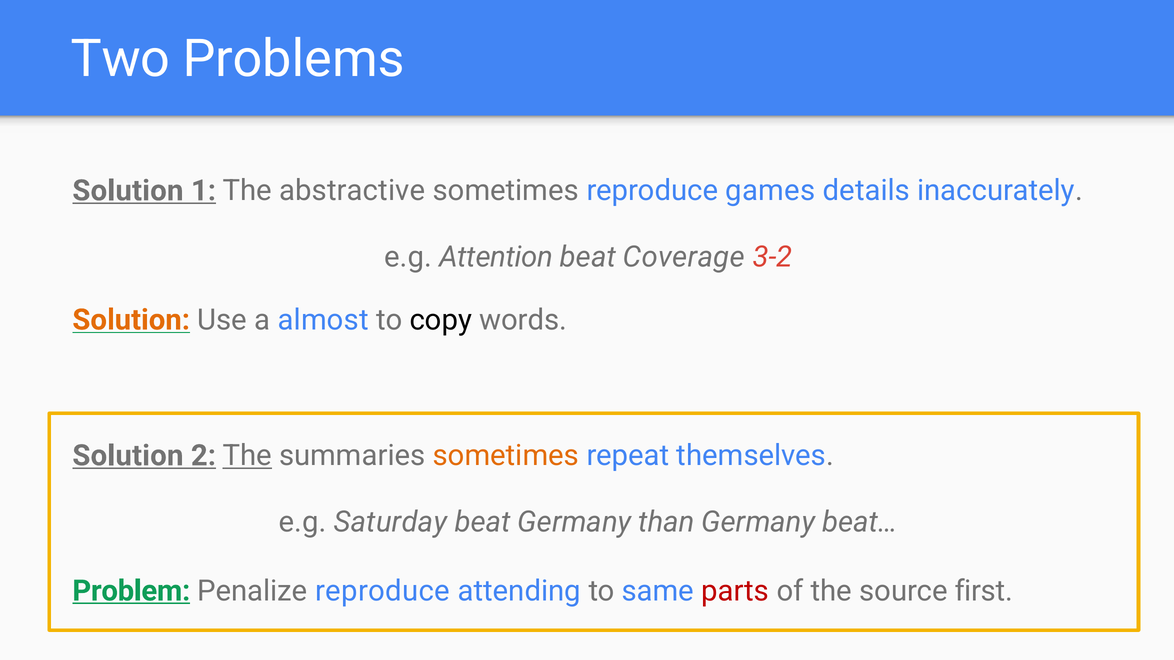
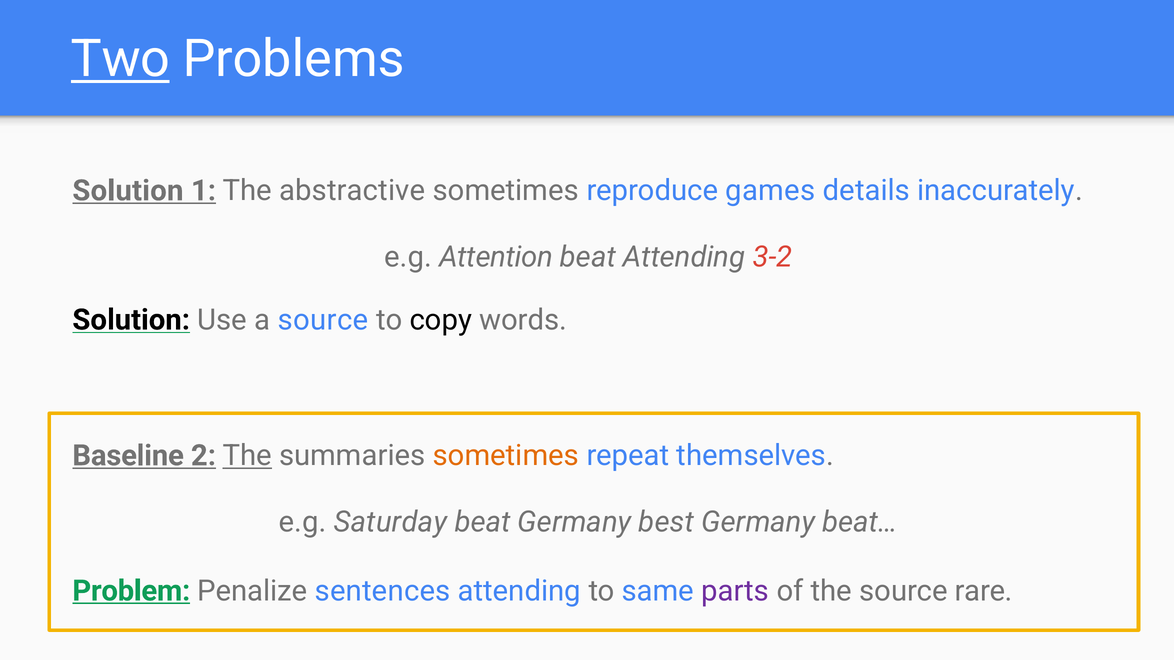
Two underline: none -> present (120, 59)
beat Coverage: Coverage -> Attending (684, 257)
Solution colour: orange -> black (131, 320)
a almost: almost -> source (323, 320)
Solution: Solution -> Baseline (128, 456)
than: than -> best (666, 522)
Penalize reproduce: reproduce -> sentences (383, 591)
parts colour: red -> purple (735, 591)
first: first -> rare (984, 591)
